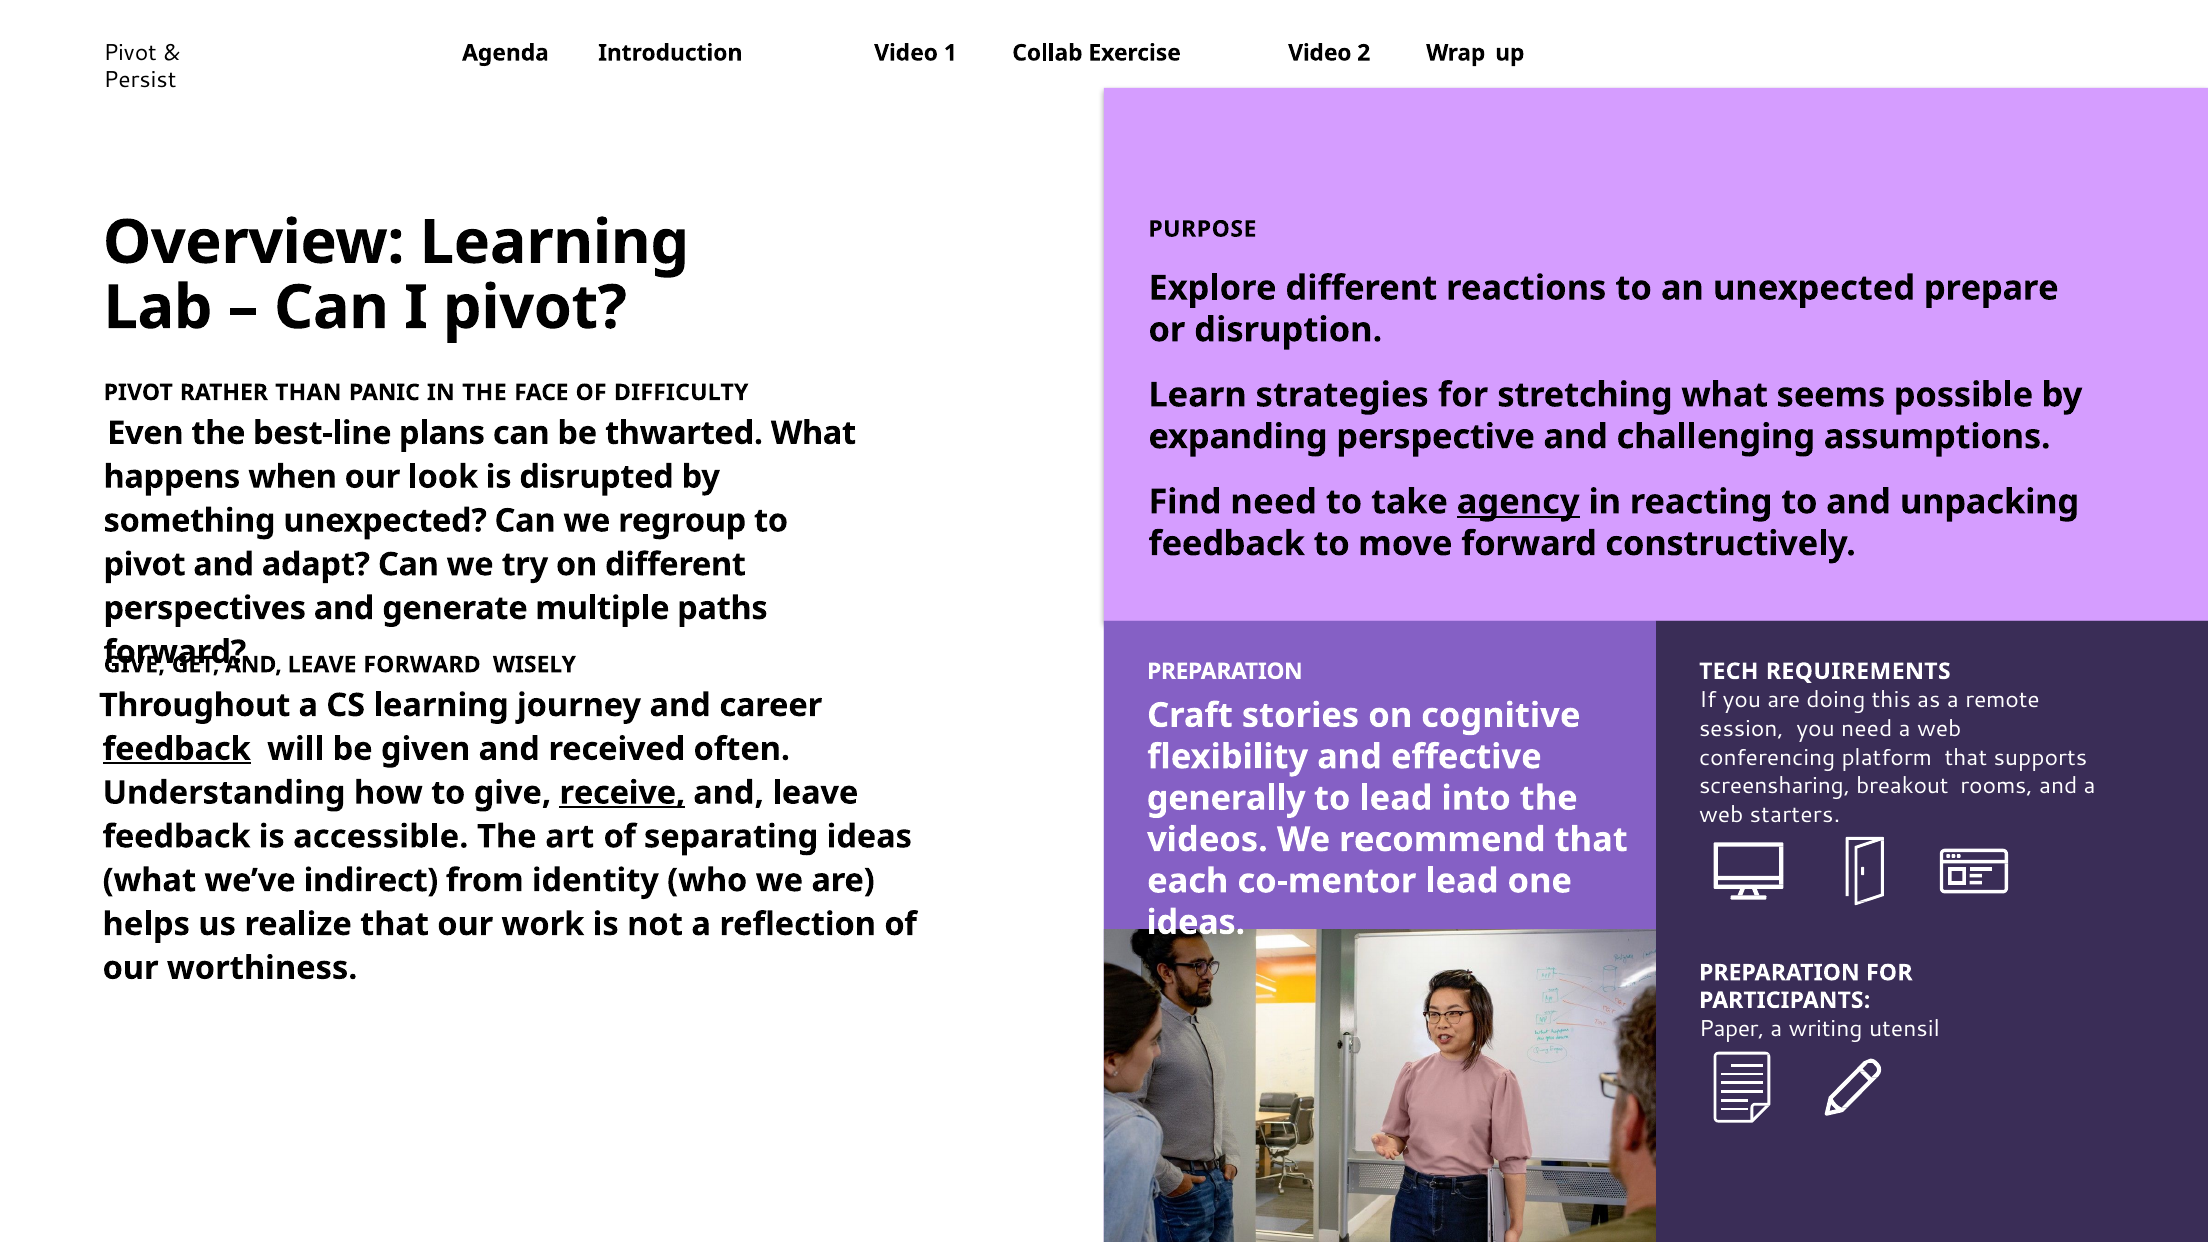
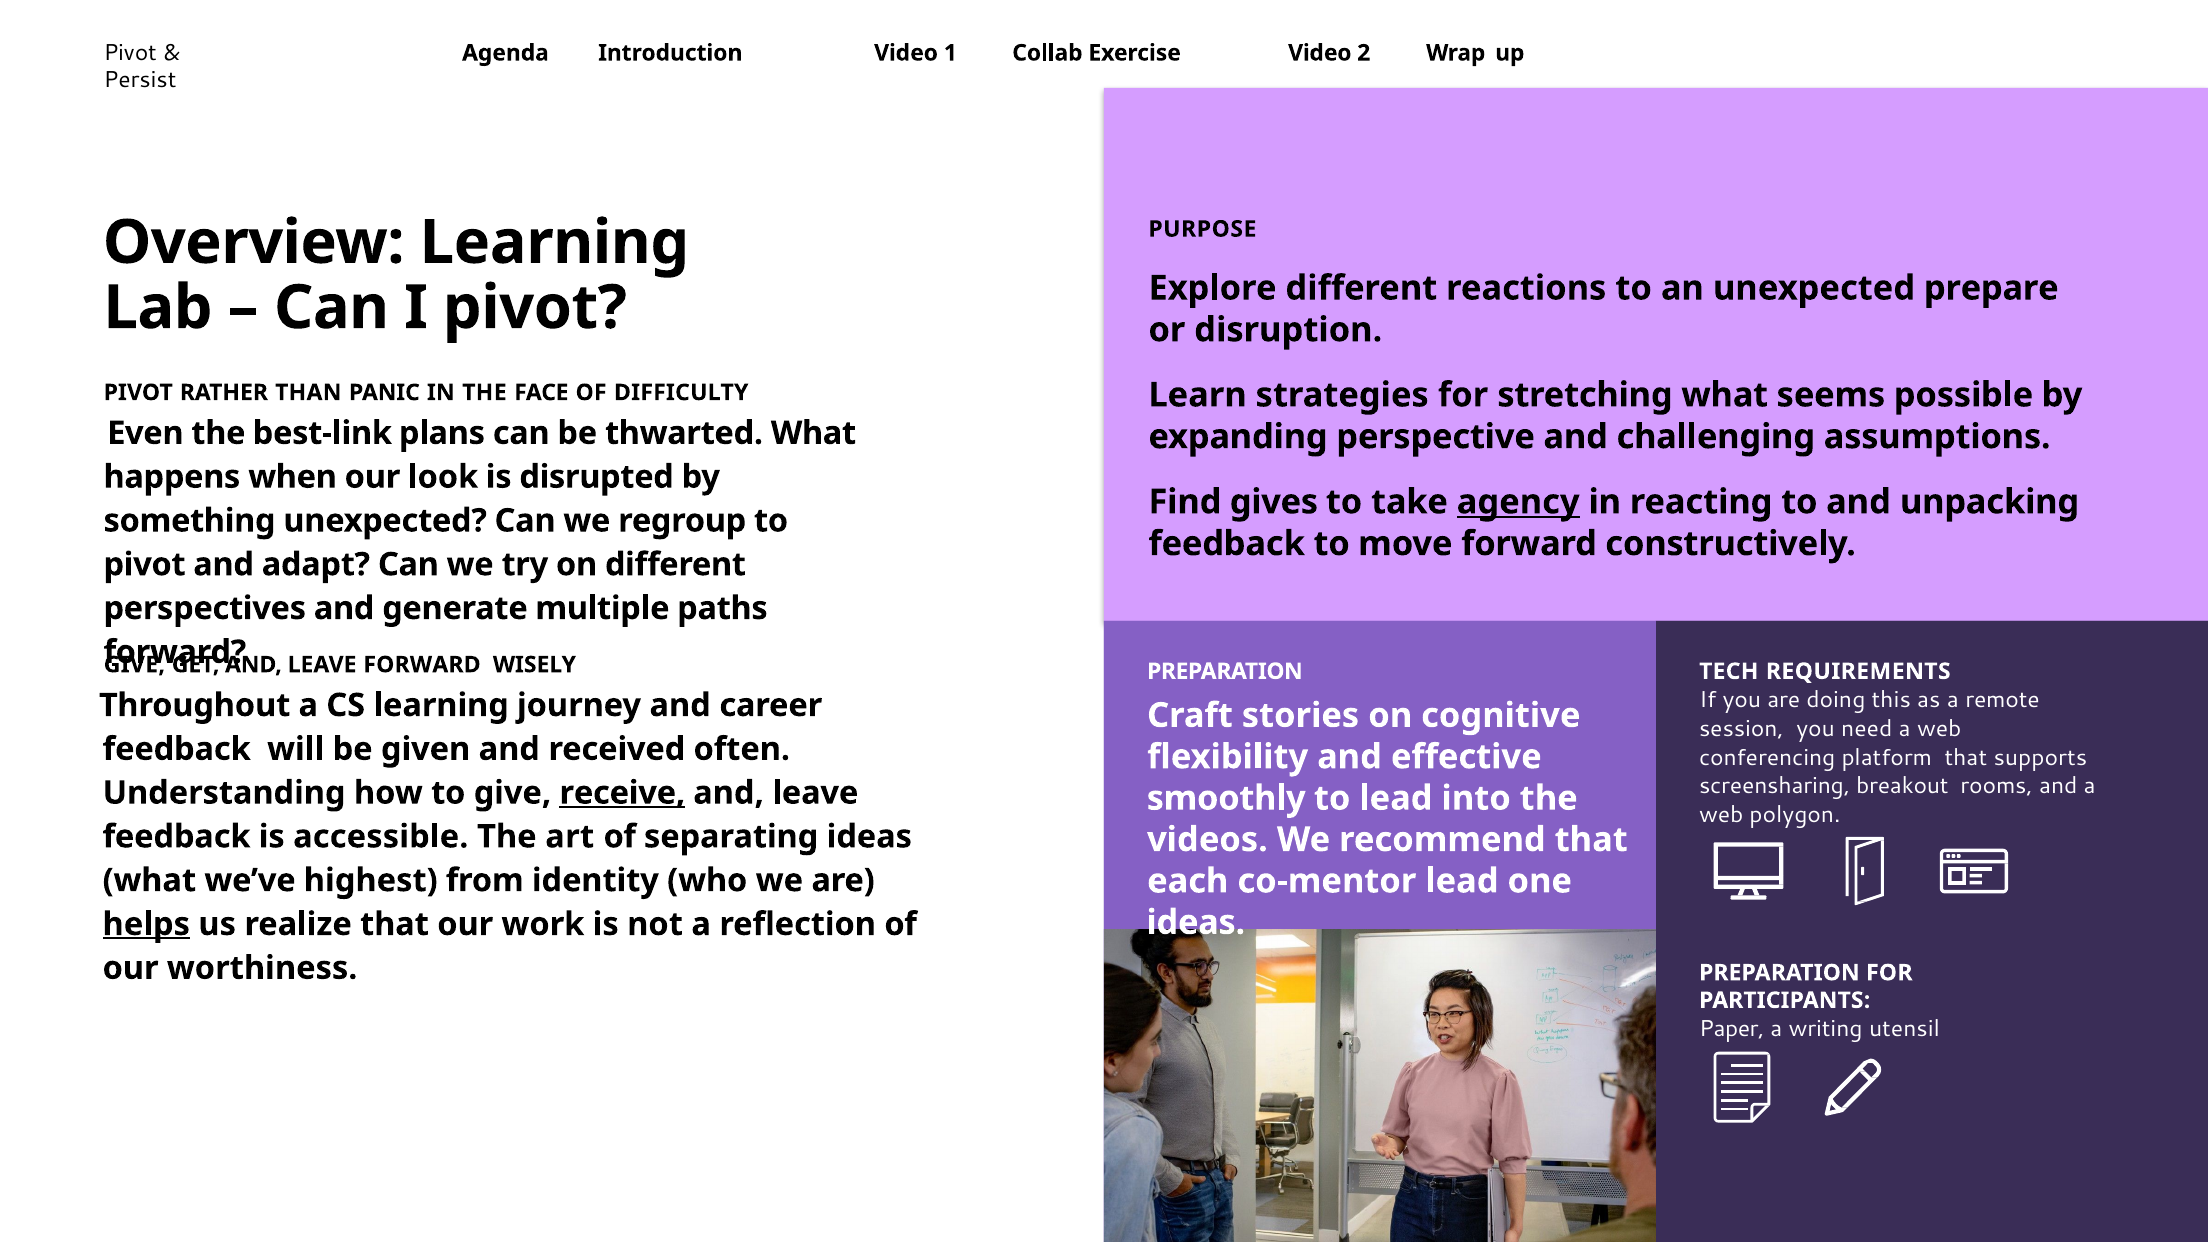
best-line: best-line -> best-link (322, 433)
Find need: need -> gives (1274, 502)
feedback underline: present -> none (177, 749)
generally: generally -> smoothly (1226, 798)
starters: starters -> polygon (1795, 815)
indirect: indirect -> highest (371, 880)
helps underline: none -> present (146, 924)
